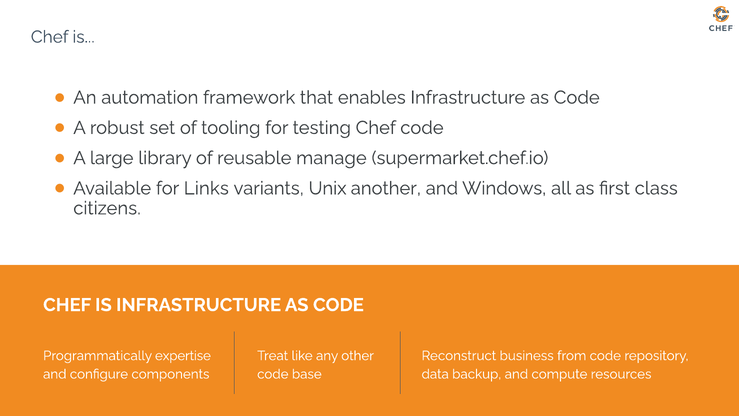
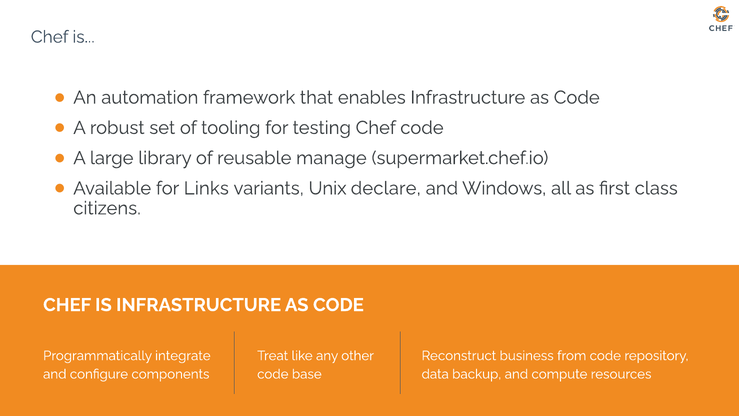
another: another -> declare (386, 188)
expertise: expertise -> integrate (183, 355)
